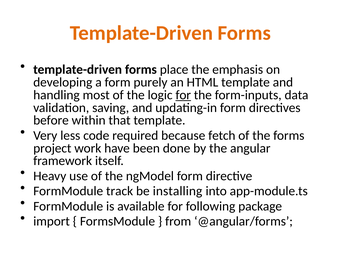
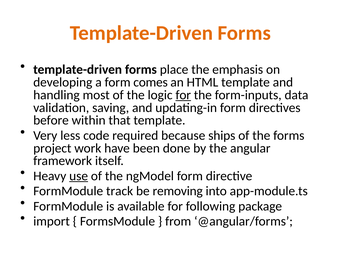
purely: purely -> comes (151, 82)
fetch: fetch -> ships (222, 136)
use underline: none -> present (79, 177)
installing: installing -> removing (178, 192)
